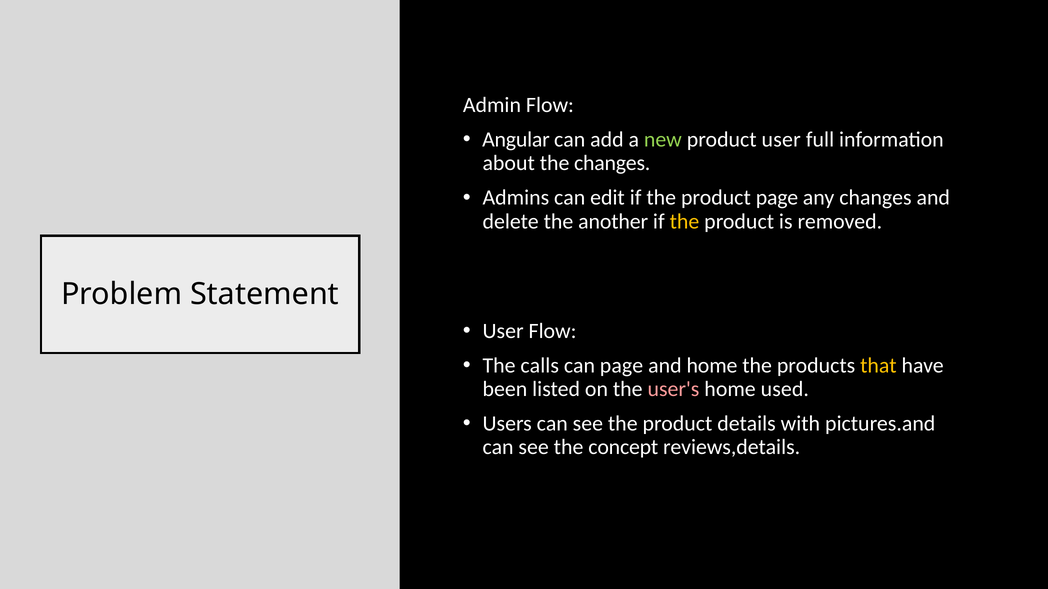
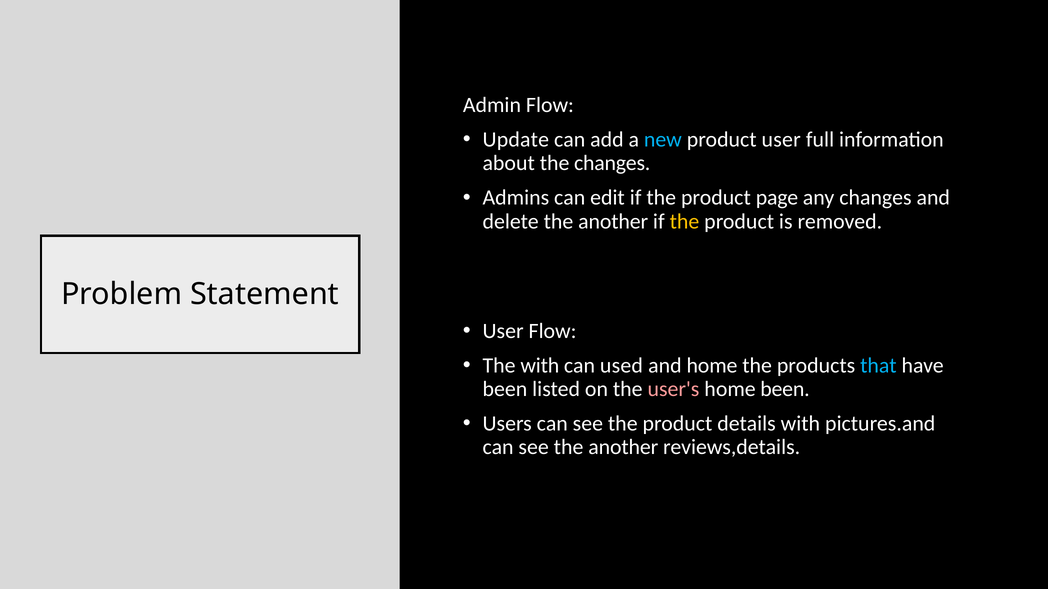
Angular: Angular -> Update (516, 140)
new colour: light green -> light blue (663, 140)
The calls: calls -> with (540, 366)
can page: page -> used (621, 366)
that colour: yellow -> light blue (878, 366)
home used: used -> been (785, 389)
see the concept: concept -> another (623, 447)
